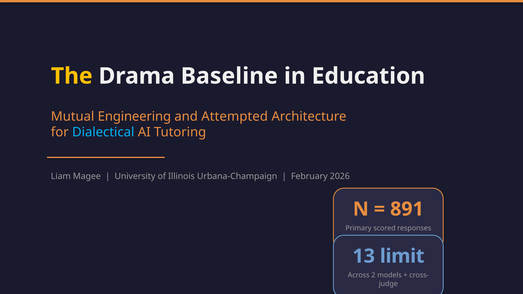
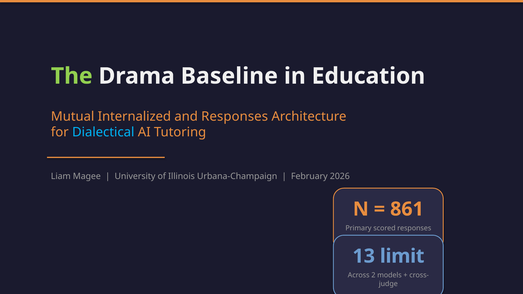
The colour: yellow -> light green (72, 76)
Engineering: Engineering -> Internalized (134, 117)
and Attempted: Attempted -> Responses (235, 117)
891: 891 -> 861 (407, 209)
